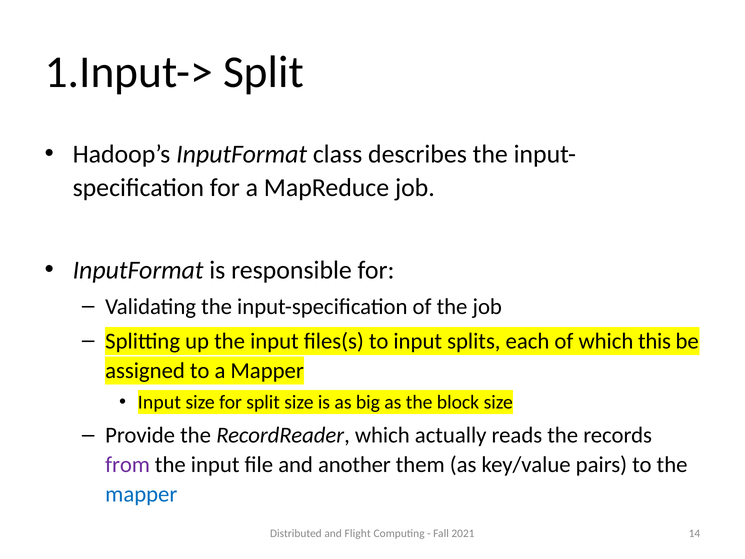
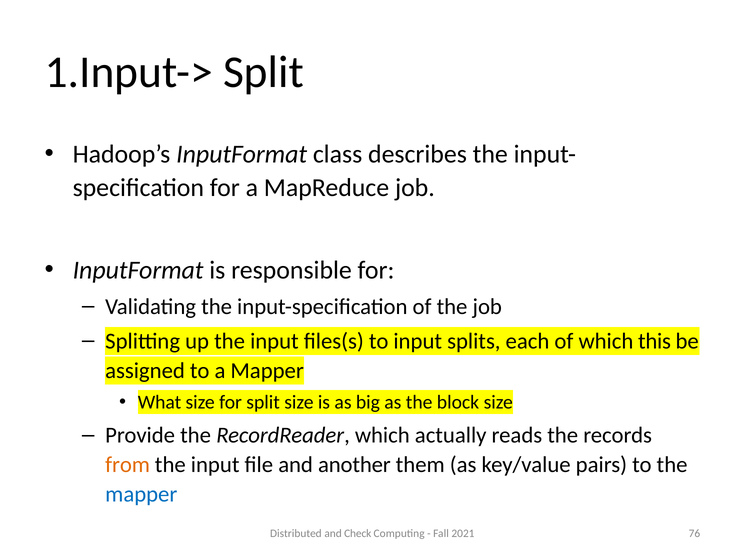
Input: Input -> What (160, 402)
from colour: purple -> orange (128, 465)
Flight: Flight -> Check (358, 533)
14: 14 -> 76 (694, 533)
